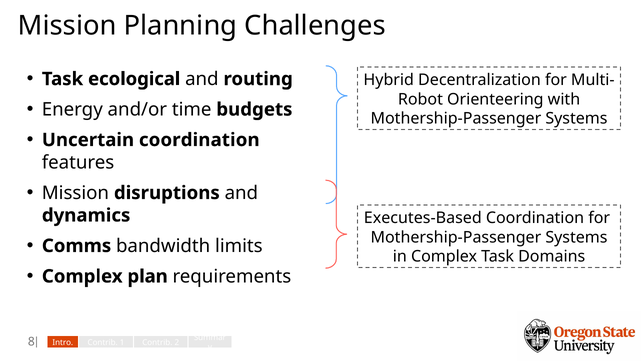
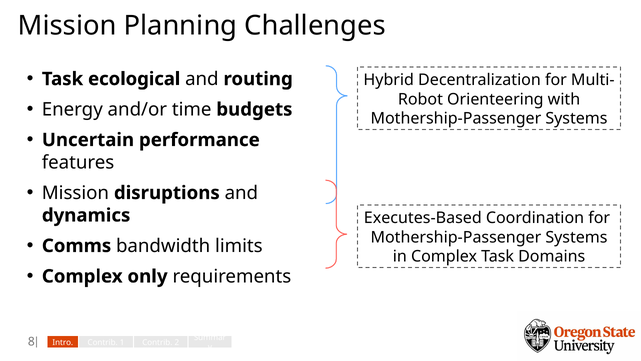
Uncertain coordination: coordination -> performance (199, 140)
plan: plan -> only (147, 276)
